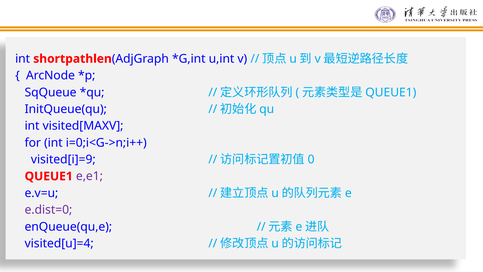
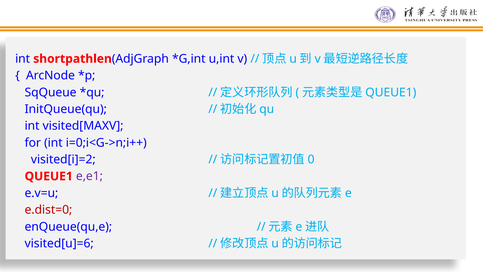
visited[i]=9: visited[i]=9 -> visited[i]=2 (63, 159)
e.dist=0 colour: purple -> red (48, 210)
visited[u]=4: visited[u]=4 -> visited[u]=6 (59, 243)
